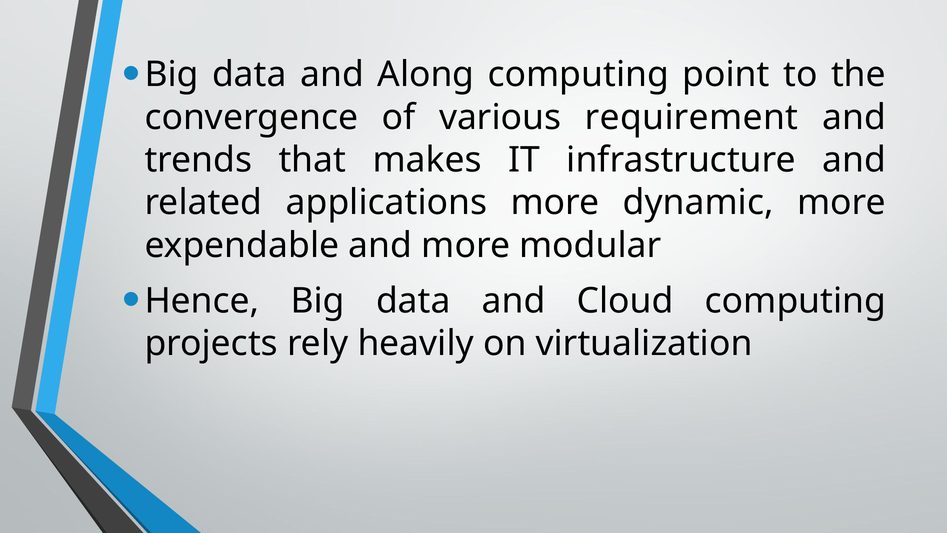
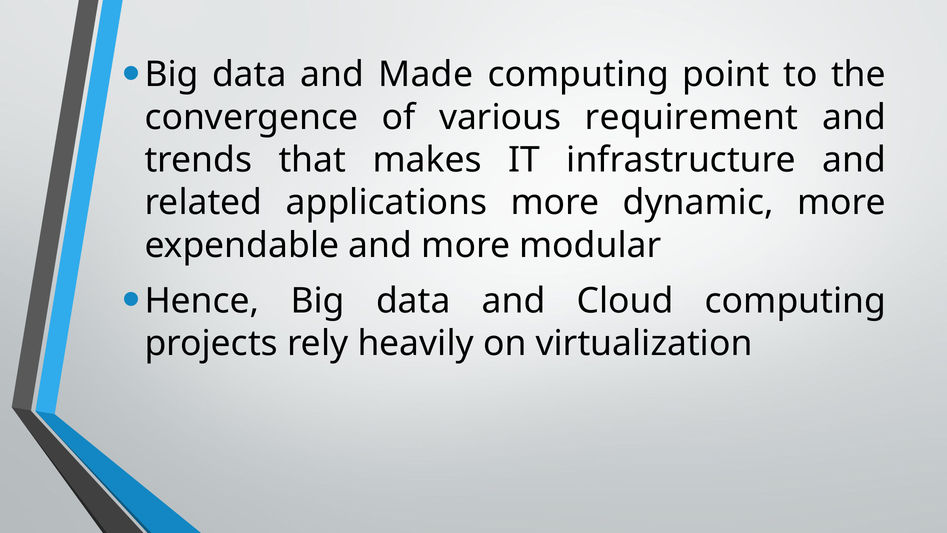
Along: Along -> Made (426, 75)
